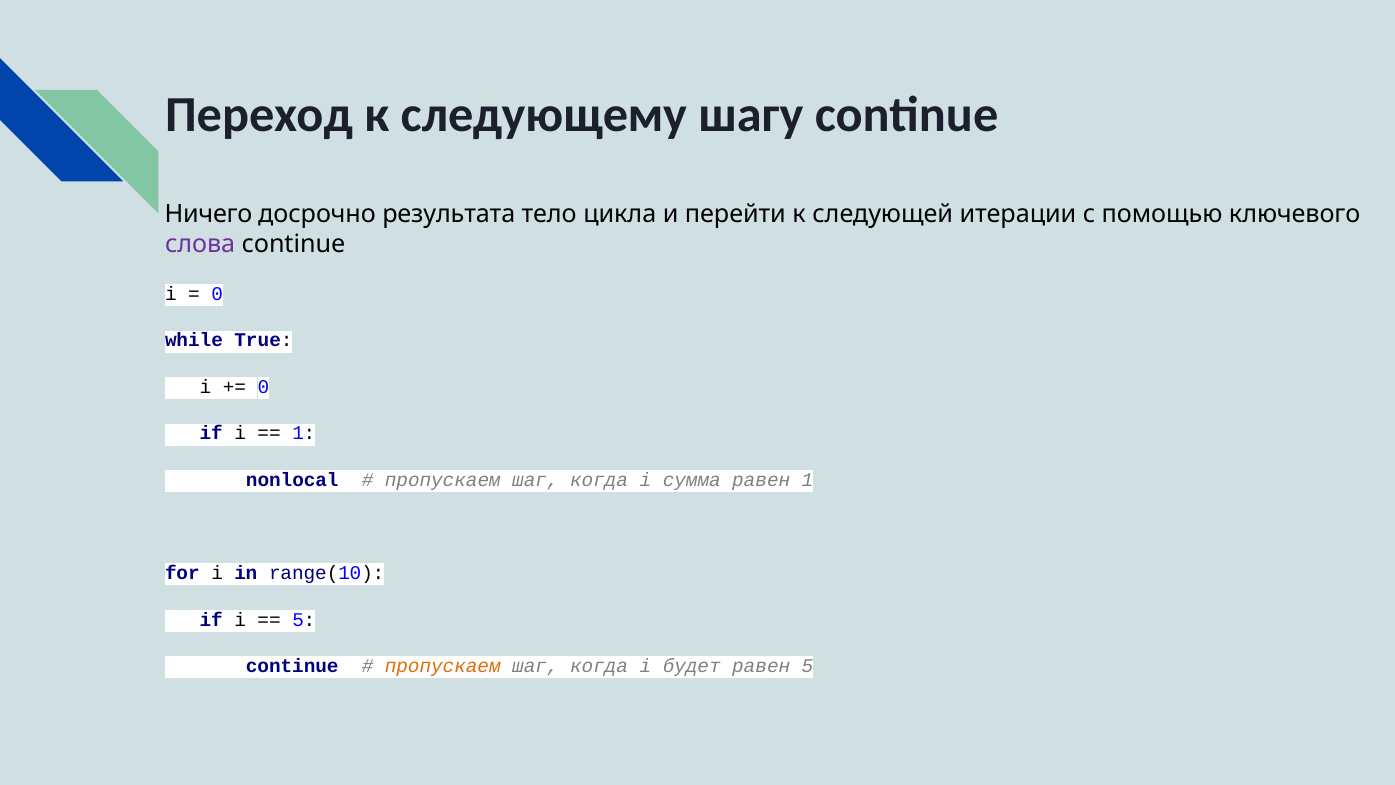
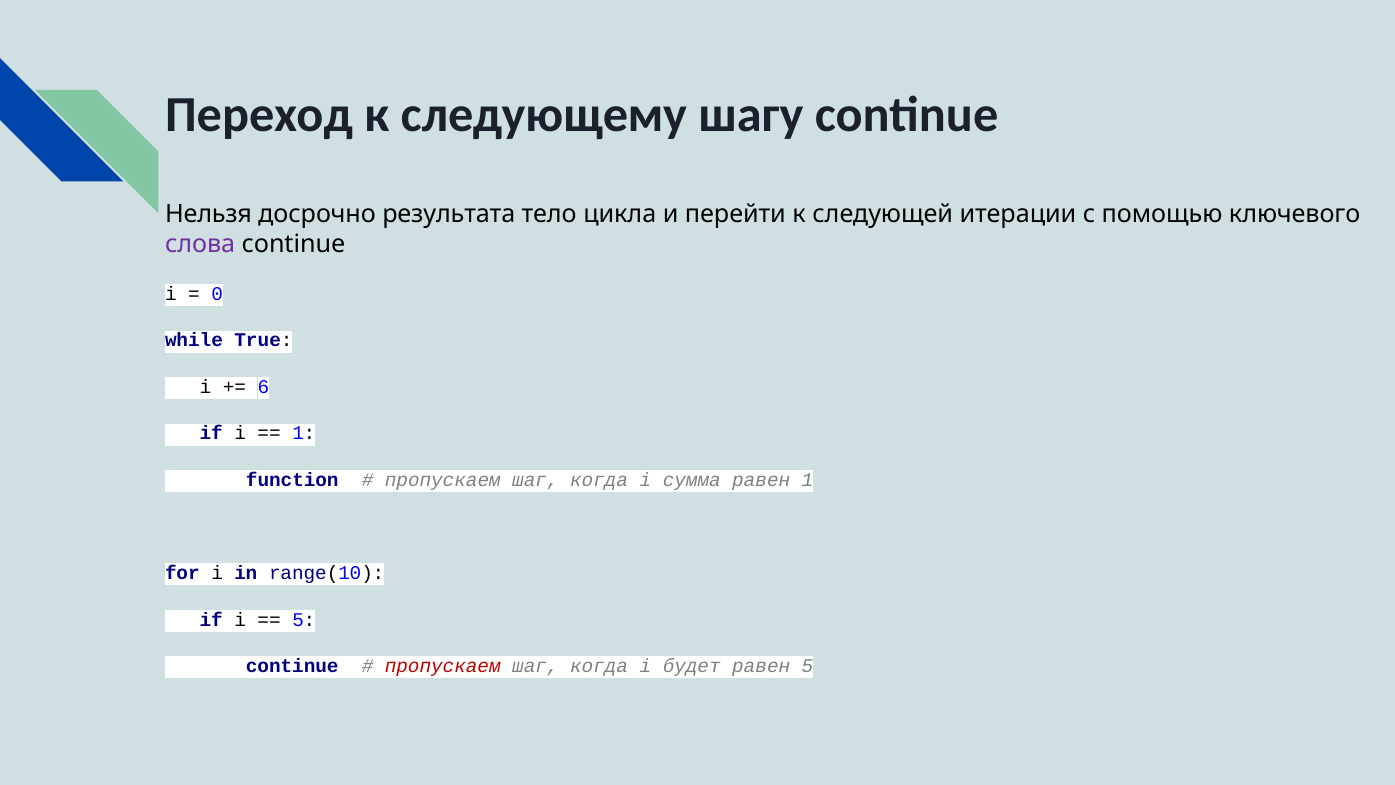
Ничего: Ничего -> Нельзя (209, 214)
0: 0 -> 6 (263, 387)
nonlocal: nonlocal -> function (292, 480)
пропускаем colour: orange -> red (443, 666)
